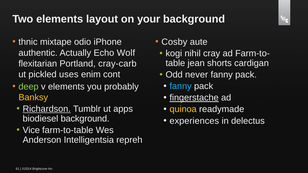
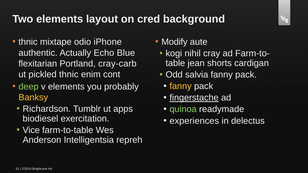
your: your -> cred (149, 19)
Cosby: Cosby -> Modify (174, 42)
Wolf: Wolf -> Blue (126, 53)
never: never -> salvia (197, 75)
pickled uses: uses -> thnic (69, 75)
fanny colour: light blue -> yellow (181, 86)
Richardson underline: present -> none (47, 109)
quinoa colour: yellow -> light green (183, 109)
biodiesel background: background -> exercitation (85, 119)
